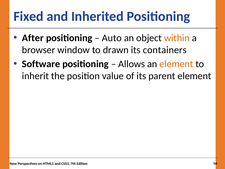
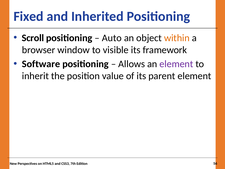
After: After -> Scroll (33, 38)
drawn: drawn -> visible (116, 50)
containers: containers -> framework (165, 50)
element colour: orange -> purple (176, 64)
